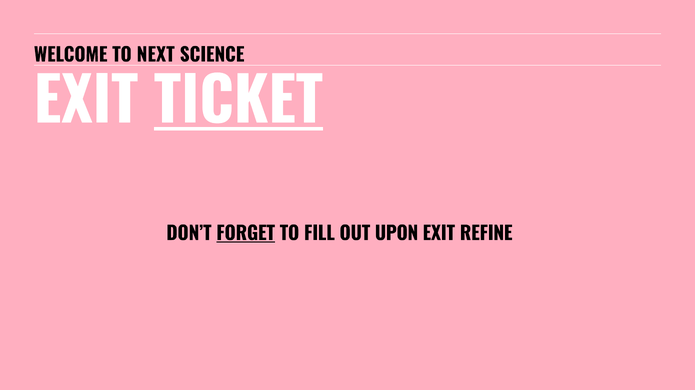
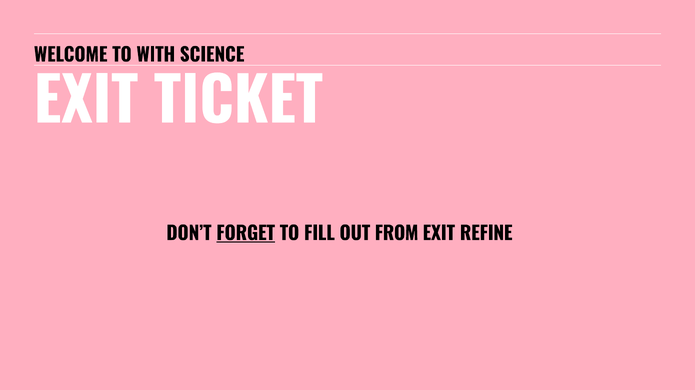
NEXT: NEXT -> WITH (156, 55)
TICKET underline: present -> none (238, 103)
UPON: UPON -> FROM (397, 234)
